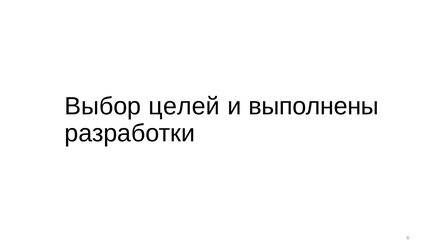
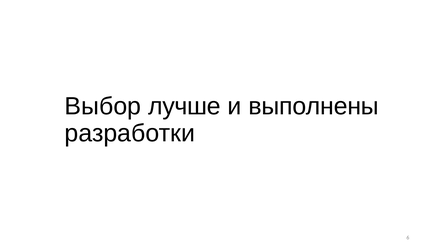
целей: целей -> лучше (184, 106)
